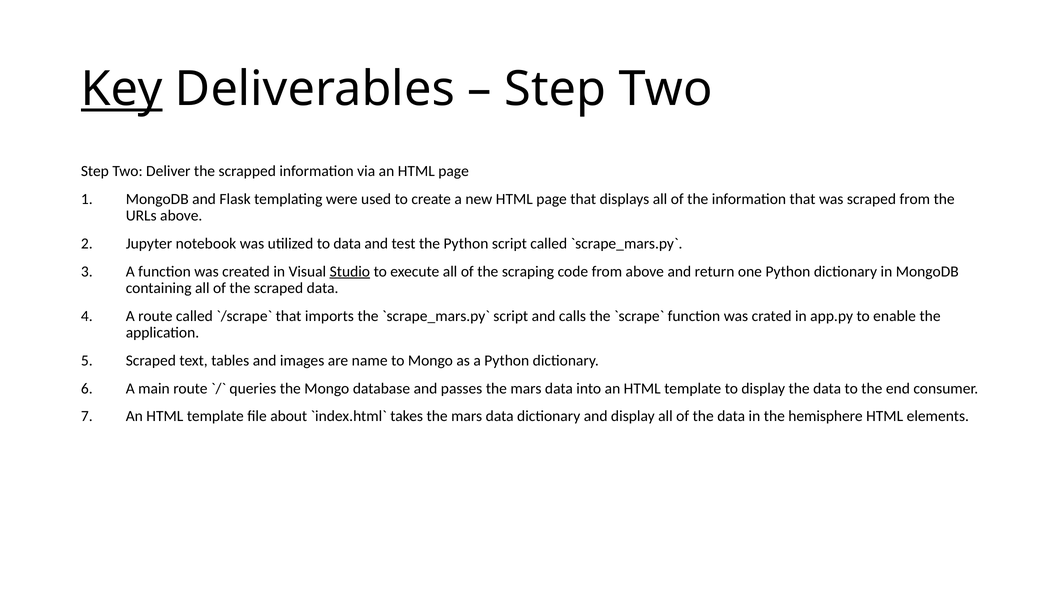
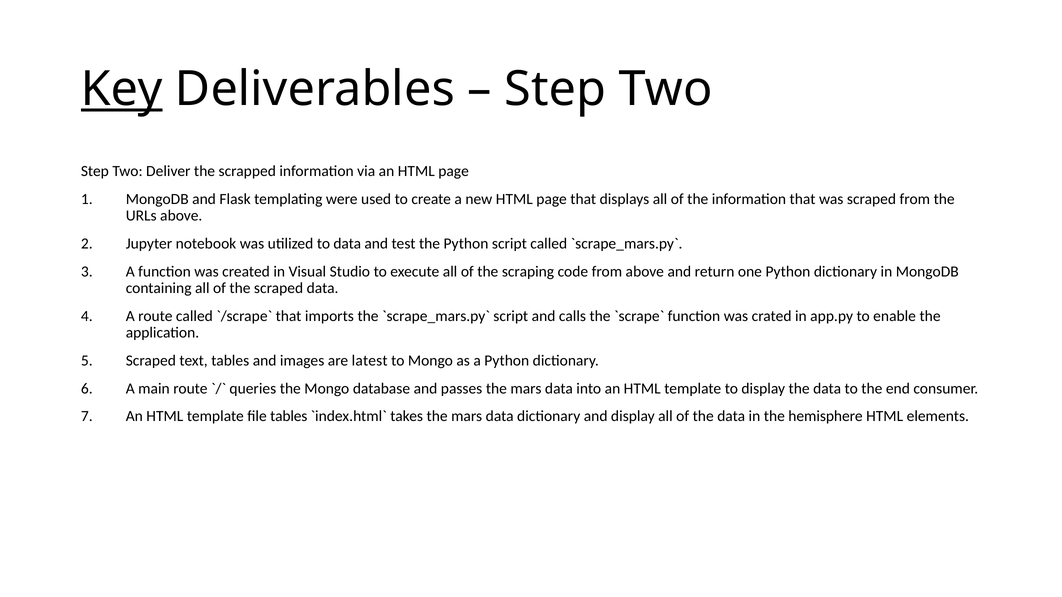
Studio underline: present -> none (350, 272)
name: name -> latest (370, 361)
file about: about -> tables (289, 417)
